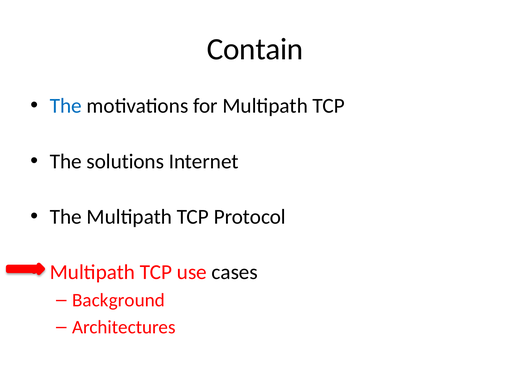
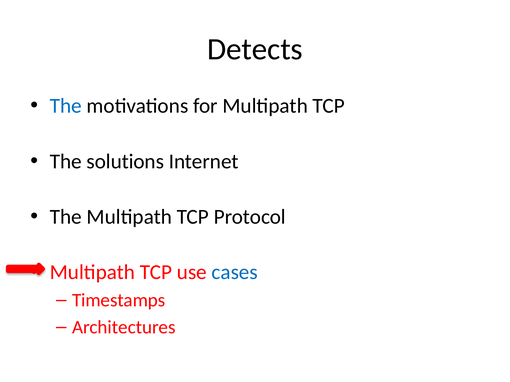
Contain: Contain -> Detects (255, 49)
cases colour: black -> blue (235, 273)
Background: Background -> Timestamps (119, 301)
